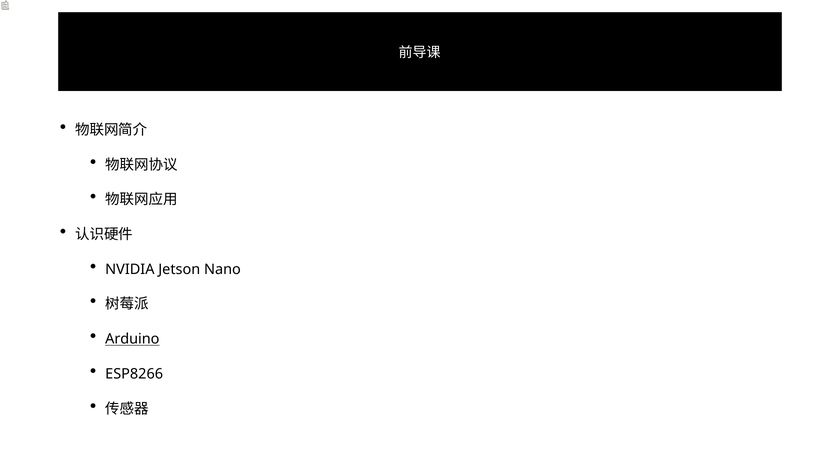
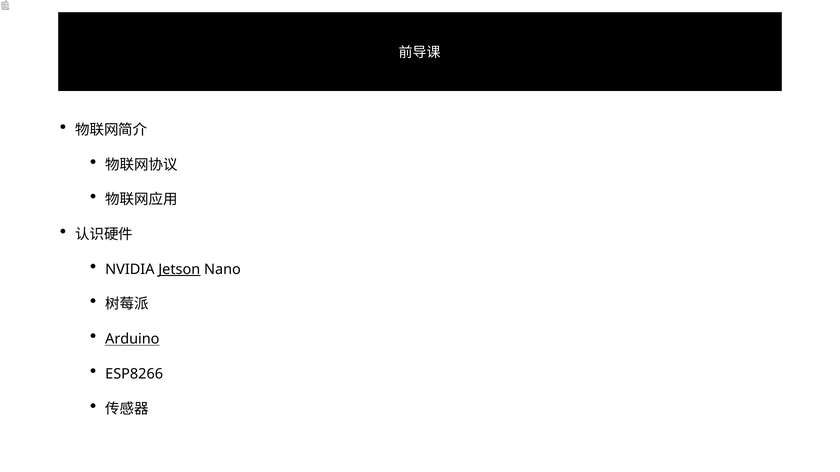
Jetson underline: none -> present (179, 270)
